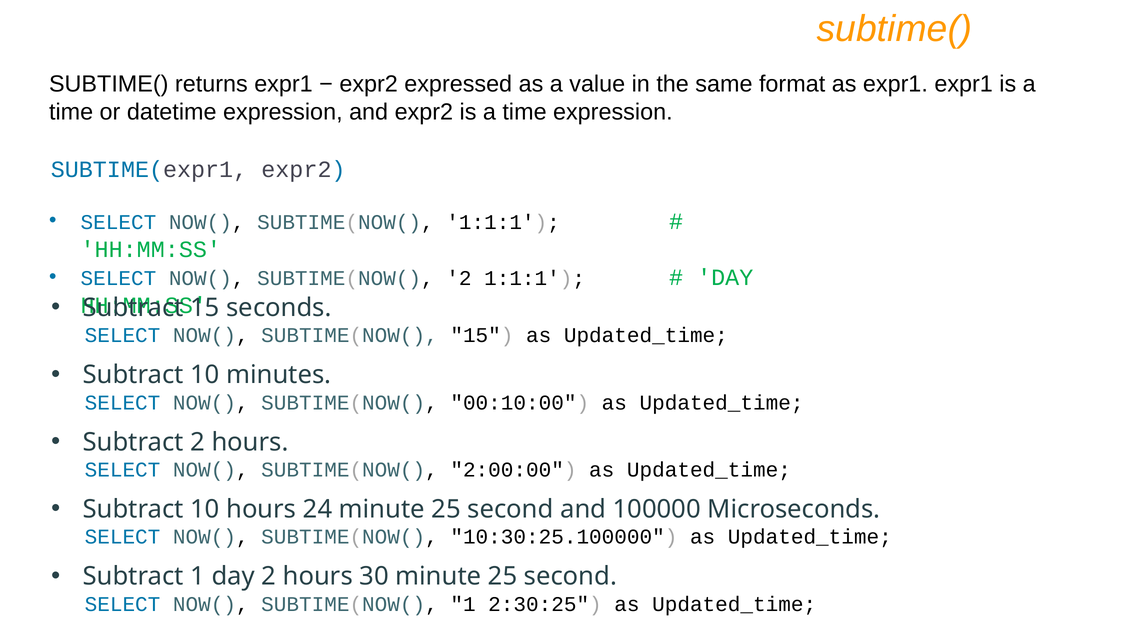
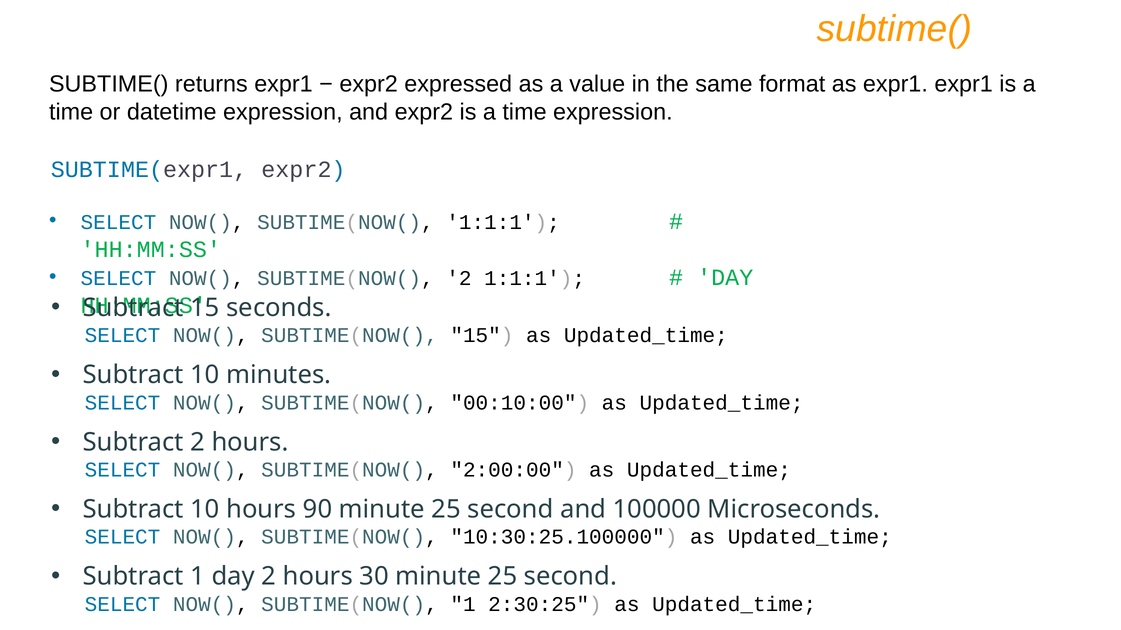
24: 24 -> 90 (318, 510)
